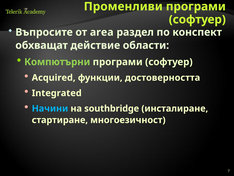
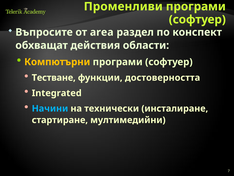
действие: действие -> действия (95, 45)
Компютърни colour: light green -> yellow (57, 62)
Acquired: Acquired -> Тестване (54, 77)
southbridge: southbridge -> технически (112, 108)
многоезичност: многоезичност -> мултимедийни (128, 120)
